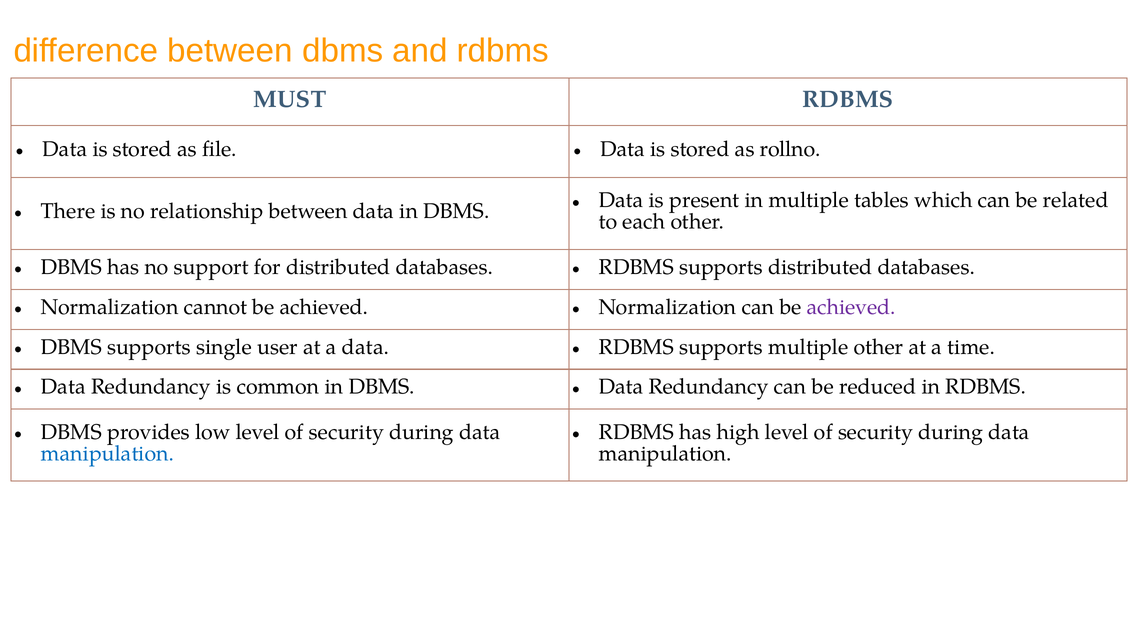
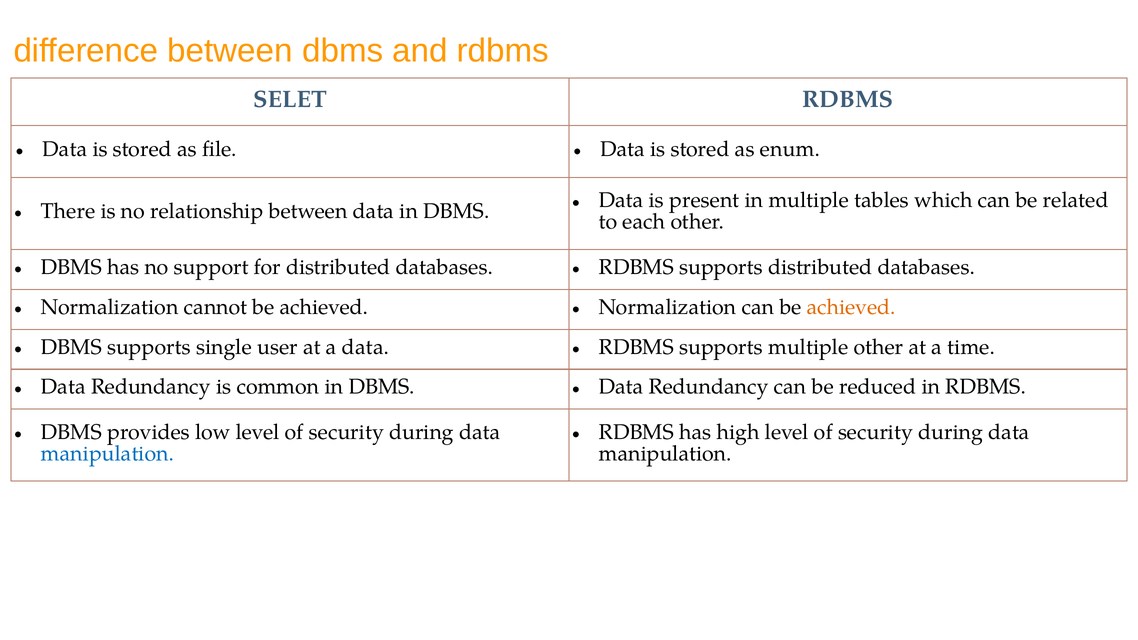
MUST: MUST -> SELET (290, 99)
rollno: rollno -> enum (790, 149)
achieved colour: purple -> orange (851, 307)
